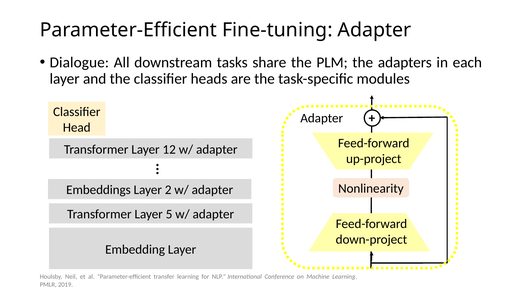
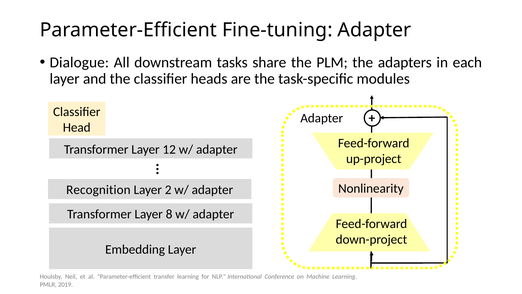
Embeddings: Embeddings -> Recognition (98, 190)
5: 5 -> 8 (169, 214)
